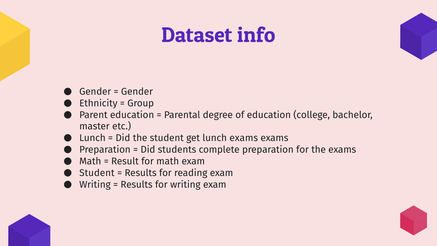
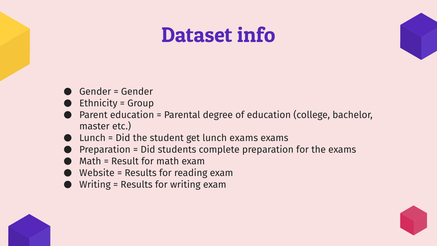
Student: Student -> Website (97, 173)
